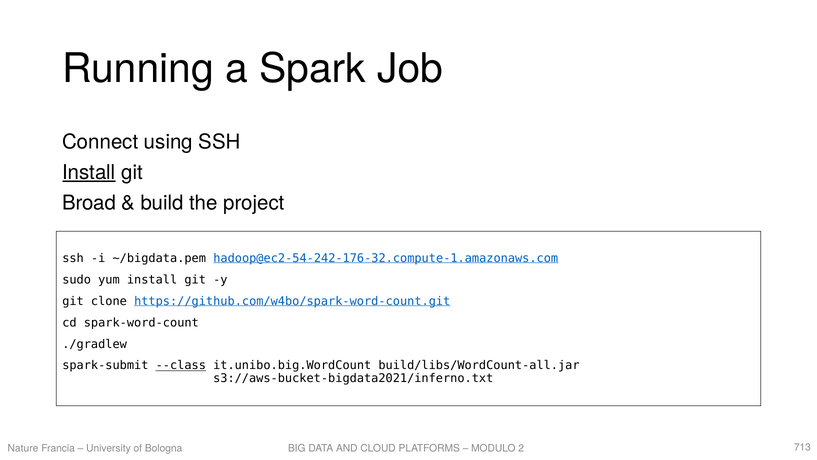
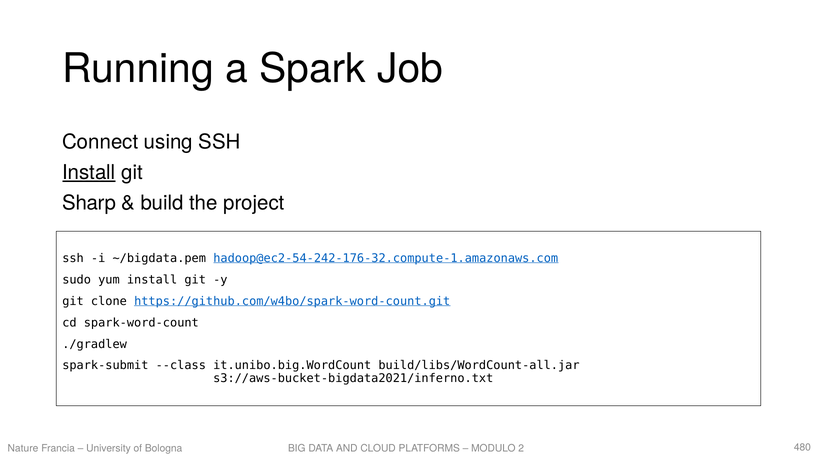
Broad: Broad -> Sharp (89, 203)
--class underline: present -> none (181, 365)
713: 713 -> 480 (802, 447)
